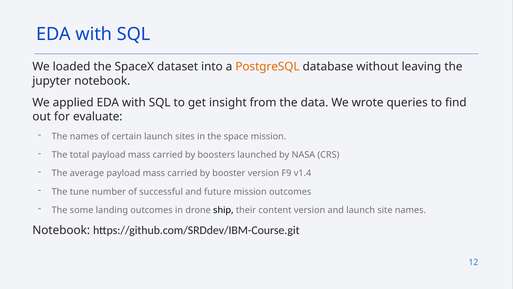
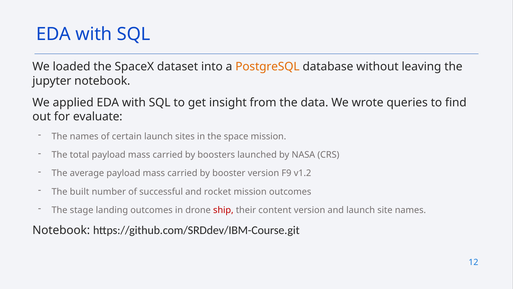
v1.4: v1.4 -> v1.2 (303, 173)
tune: tune -> built (80, 191)
future: future -> rocket (218, 191)
some: some -> stage (82, 210)
ship colour: black -> red (223, 210)
